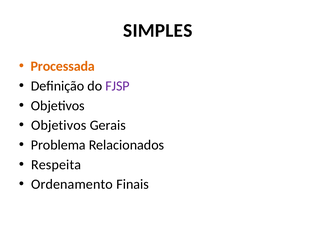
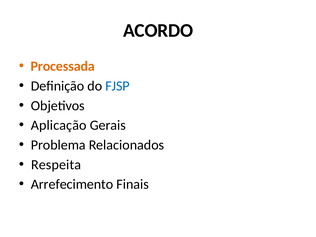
SIMPLES: SIMPLES -> ACORDO (158, 31)
FJSP colour: purple -> blue (117, 86)
Objetivos: Objetivos -> Aplicação (59, 125)
Ordenamento: Ordenamento -> Arrefecimento (72, 184)
